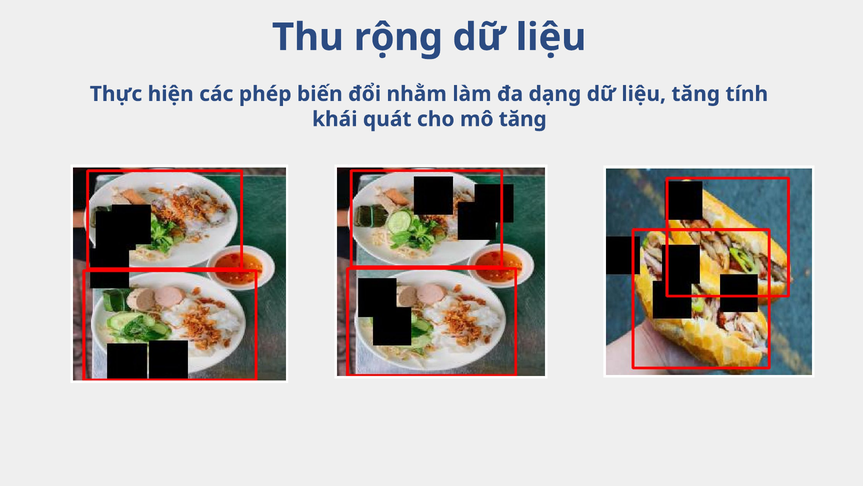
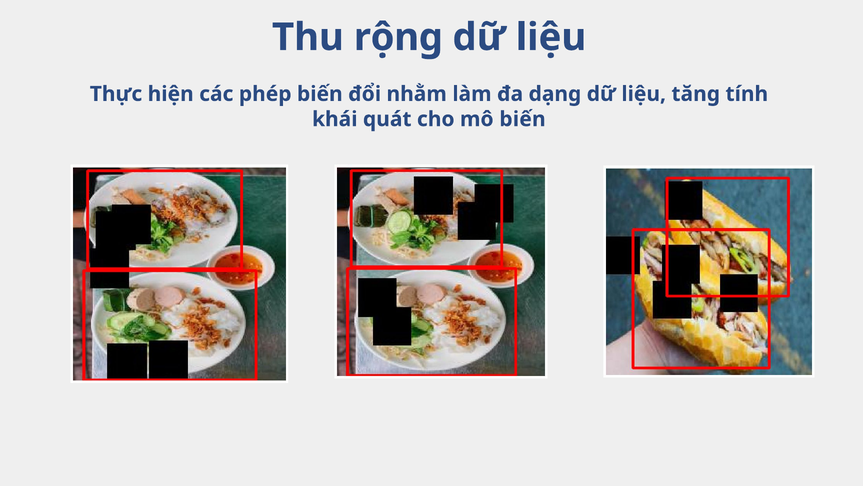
mô tăng: tăng -> biến (523, 119)
